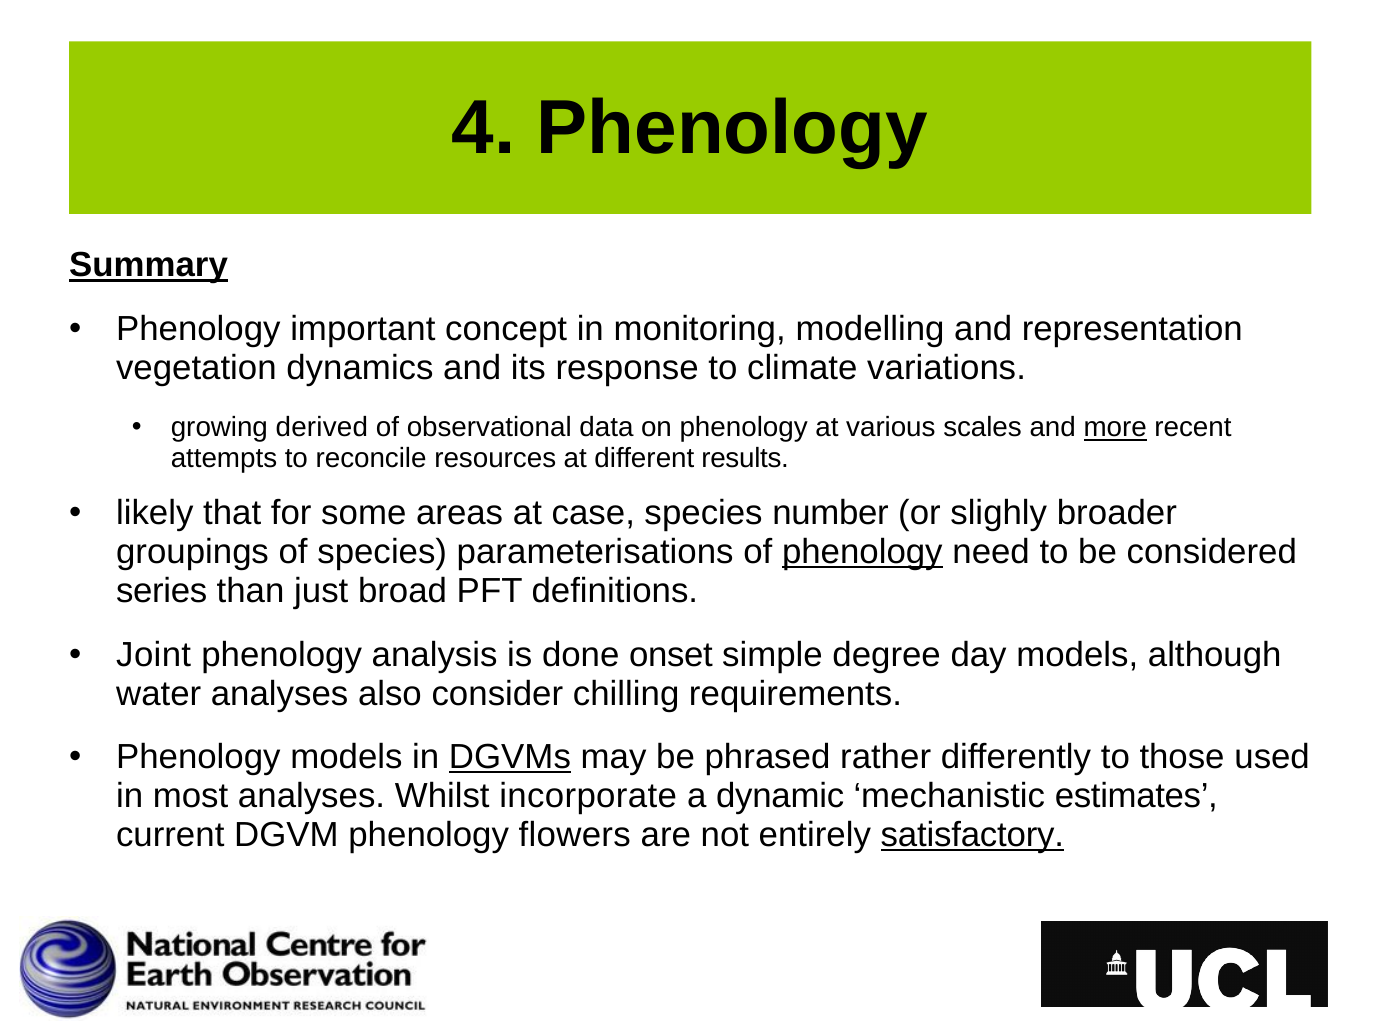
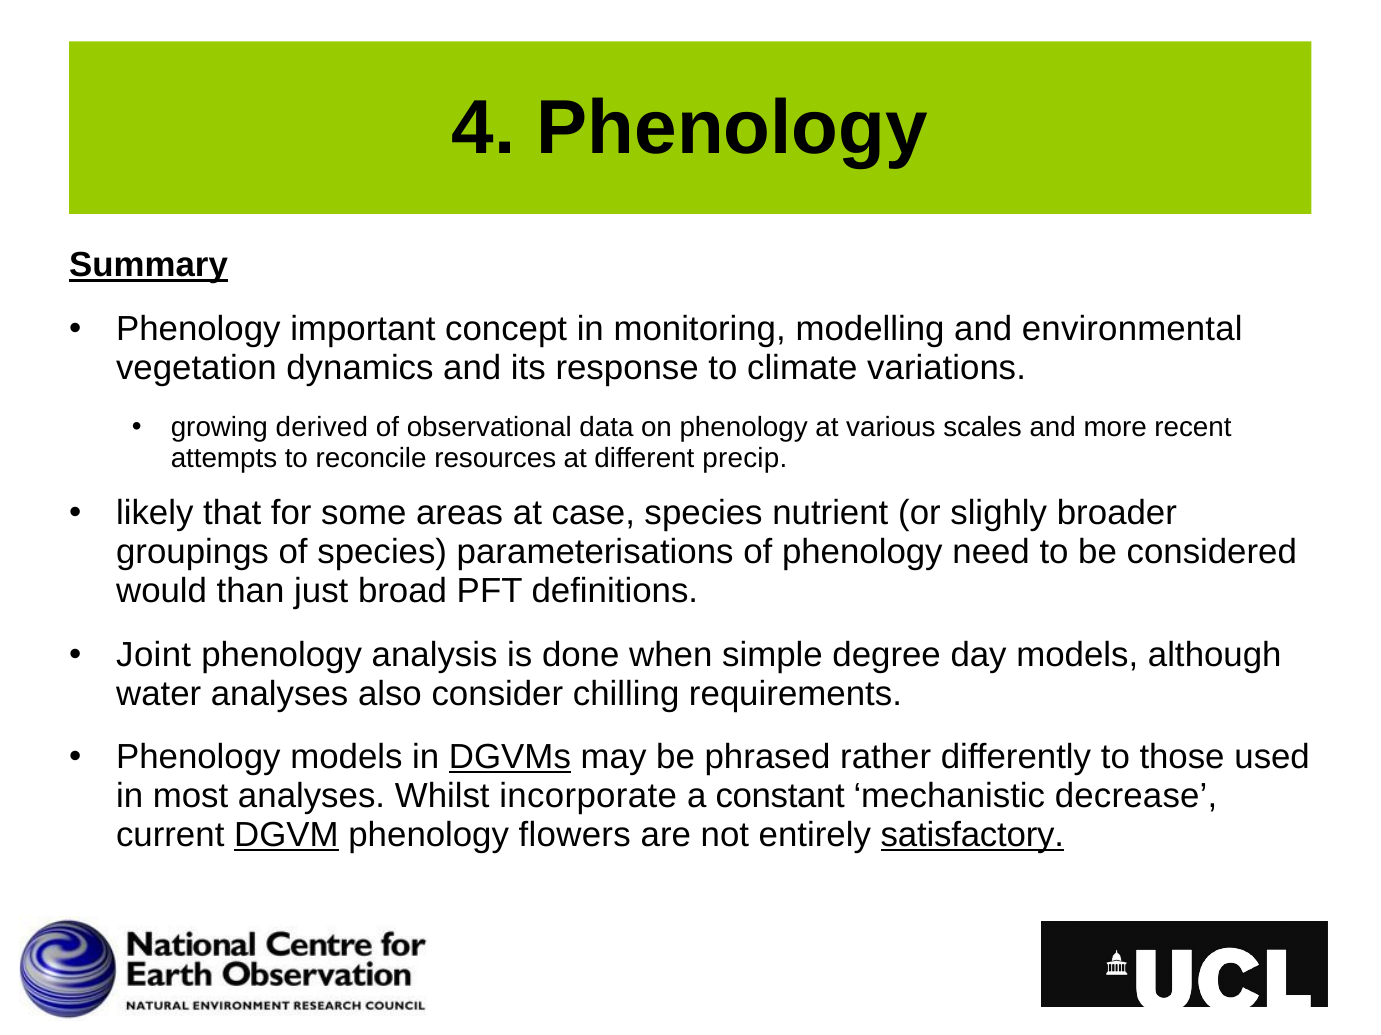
representation: representation -> environmental (1132, 329)
more underline: present -> none (1115, 428)
results: results -> precip (745, 459)
number: number -> nutrient (830, 514)
phenology underline: present -> none (862, 553)
series: series -> would (162, 592)
onset: onset -> when (671, 655)
dynamic: dynamic -> constant (780, 797)
estimates: estimates -> decrease (1136, 797)
DGVM underline: none -> present (286, 835)
